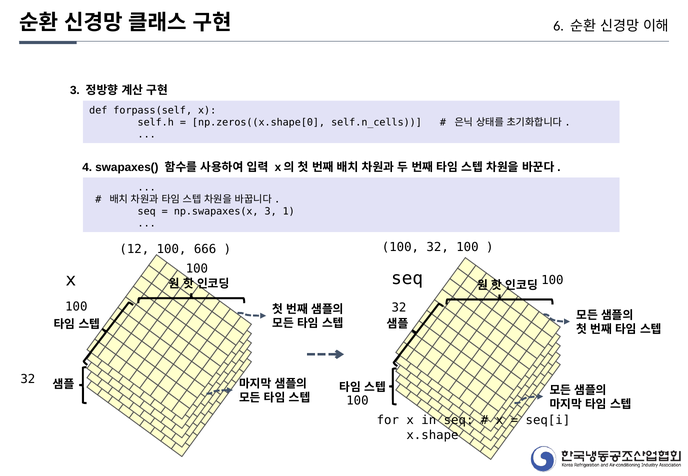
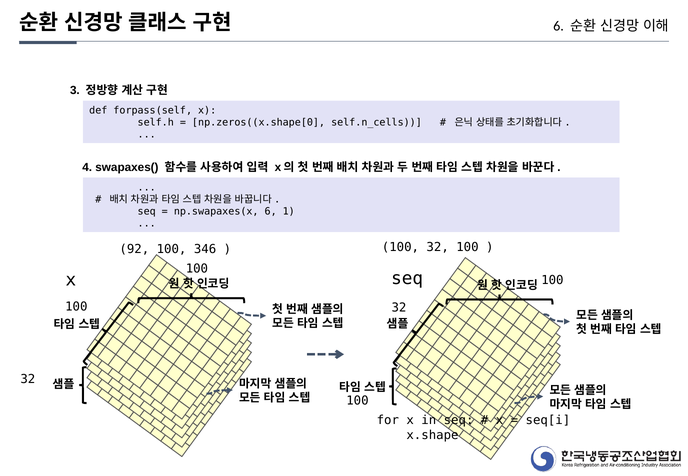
np.swapaxes(x 3: 3 -> 6 (271, 212)
12: 12 -> 92 (134, 250)
666: 666 -> 346 (205, 250)
